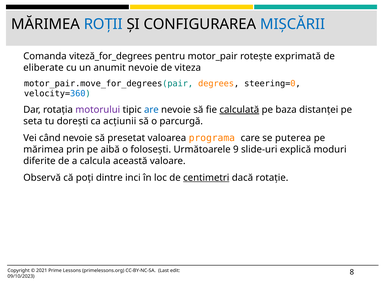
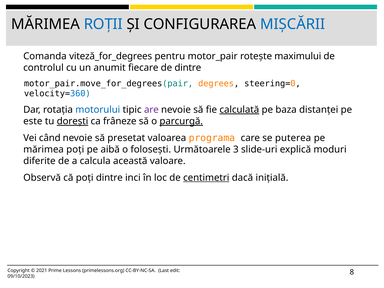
exprimată: exprimată -> maximului (298, 56)
eliberate: eliberate -> controlul (43, 68)
anumit nevoie: nevoie -> fiecare (143, 68)
de viteza: viteza -> dintre (188, 68)
motorului colour: purple -> blue (98, 110)
are colour: blue -> purple (151, 110)
seta: seta -> este (33, 121)
dorești underline: none -> present (73, 121)
acțiunii: acțiunii -> frâneze (120, 121)
parcurgă underline: none -> present (181, 121)
mărimea prin: prin -> poți (75, 149)
9: 9 -> 3 (236, 149)
rotație: rotație -> inițială (272, 178)
